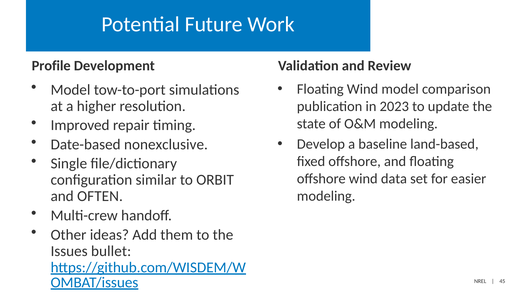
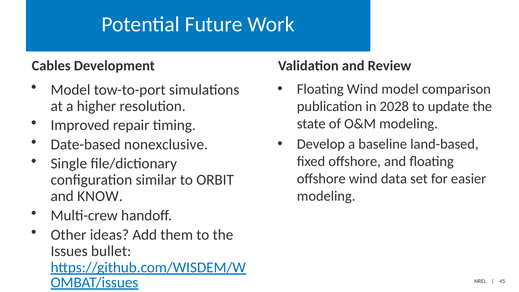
Profile: Profile -> Cables (51, 66)
2023: 2023 -> 2028 (394, 107)
OFTEN: OFTEN -> KNOW (100, 196)
